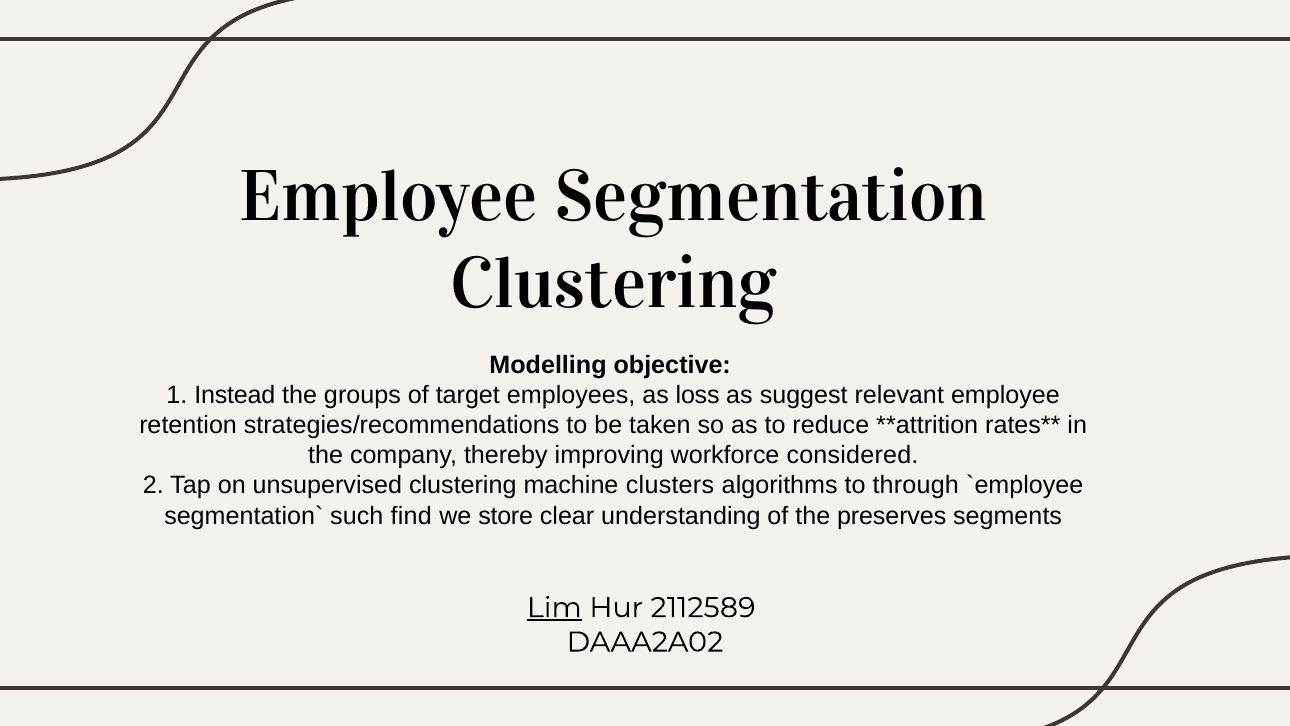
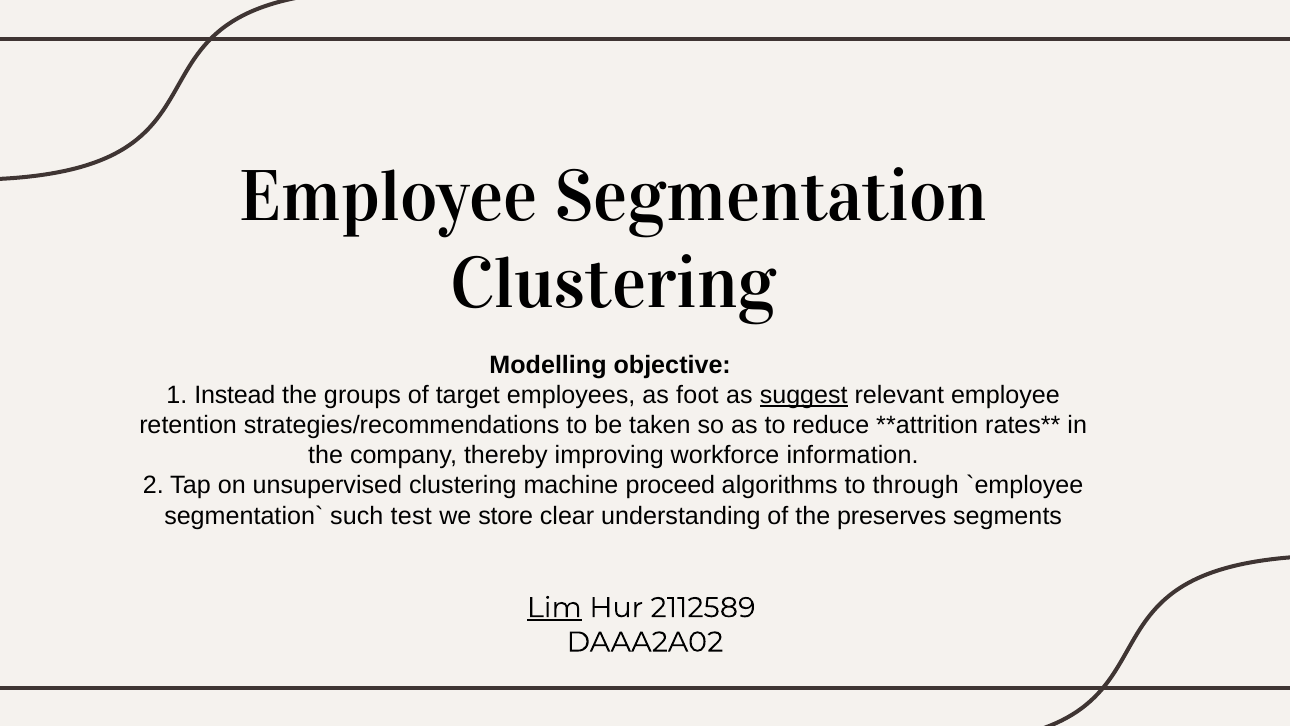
loss: loss -> foot (697, 395)
suggest underline: none -> present (804, 395)
considered: considered -> information (853, 455)
clusters: clusters -> proceed (670, 485)
find: find -> test (411, 516)
